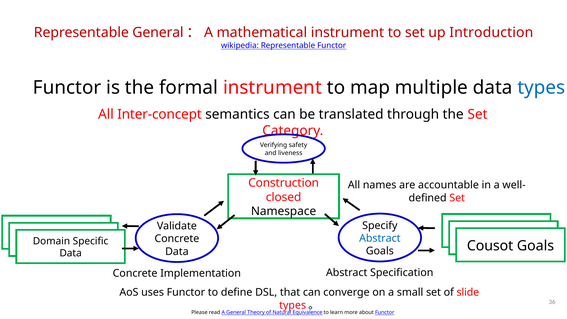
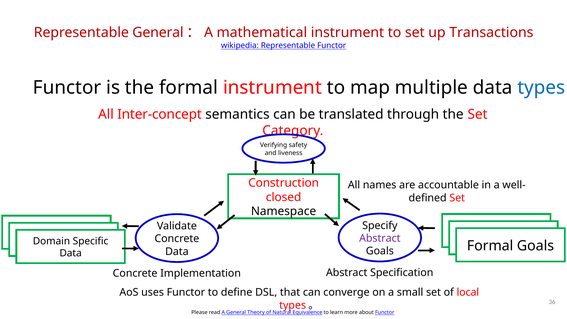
Introduction: Introduction -> Transactions (491, 33)
Abstract colour: blue -> purple (380, 238)
Data Cousot: Cousot -> Formal (490, 246)
slide: slide -> local (468, 292)
